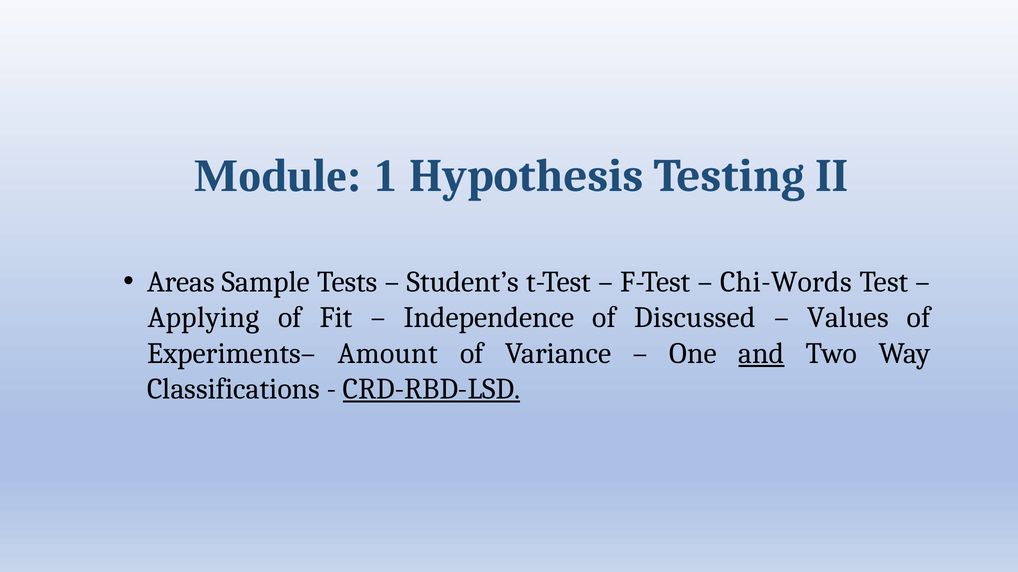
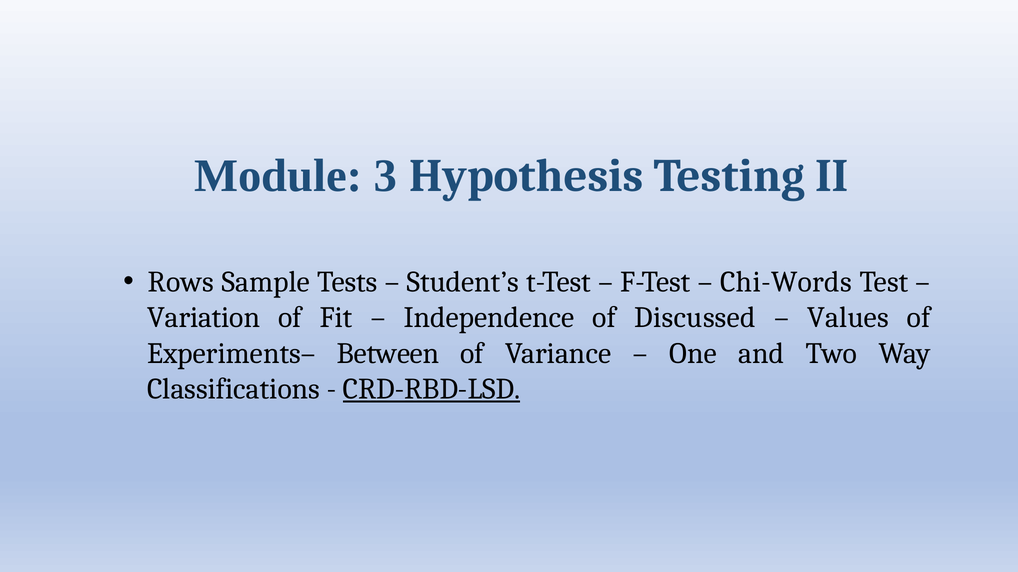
1: 1 -> 3 (386, 176)
Areas: Areas -> Rows (181, 282)
Applying: Applying -> Variation (204, 318)
Amount: Amount -> Between (388, 354)
and underline: present -> none (761, 354)
